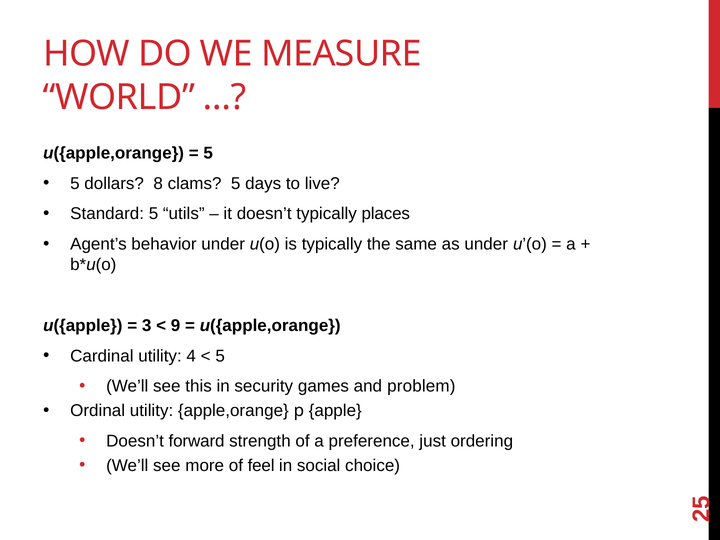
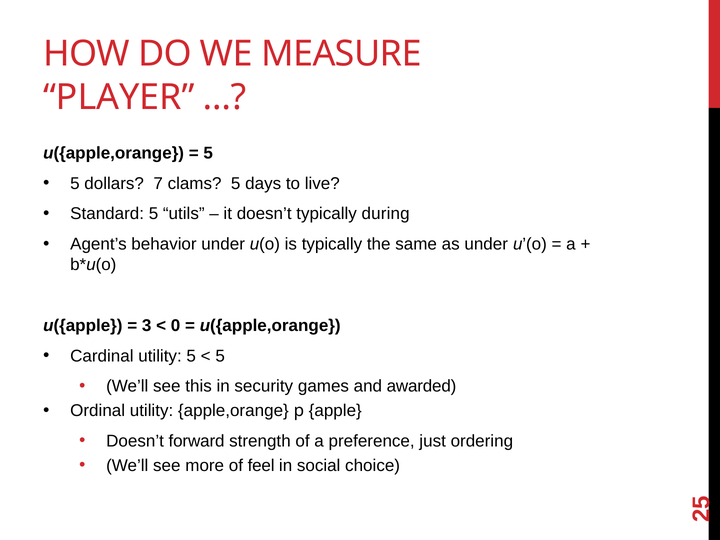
WORLD: WORLD -> PLAYER (119, 97)
8: 8 -> 7 (158, 183)
places: places -> during (386, 214)
9: 9 -> 0 (175, 325)
utility 4: 4 -> 5 (191, 356)
problem: problem -> awarded (421, 386)
